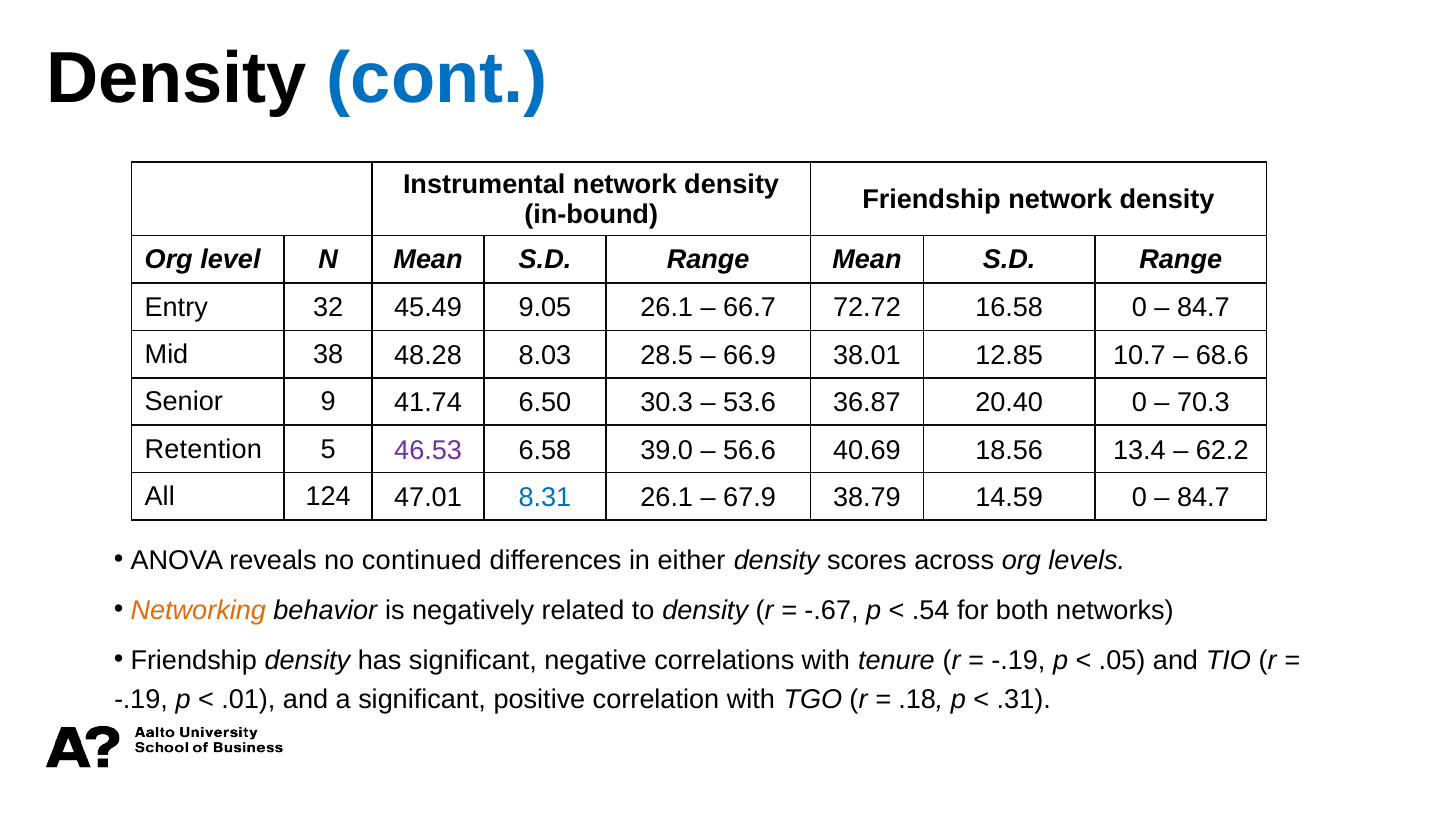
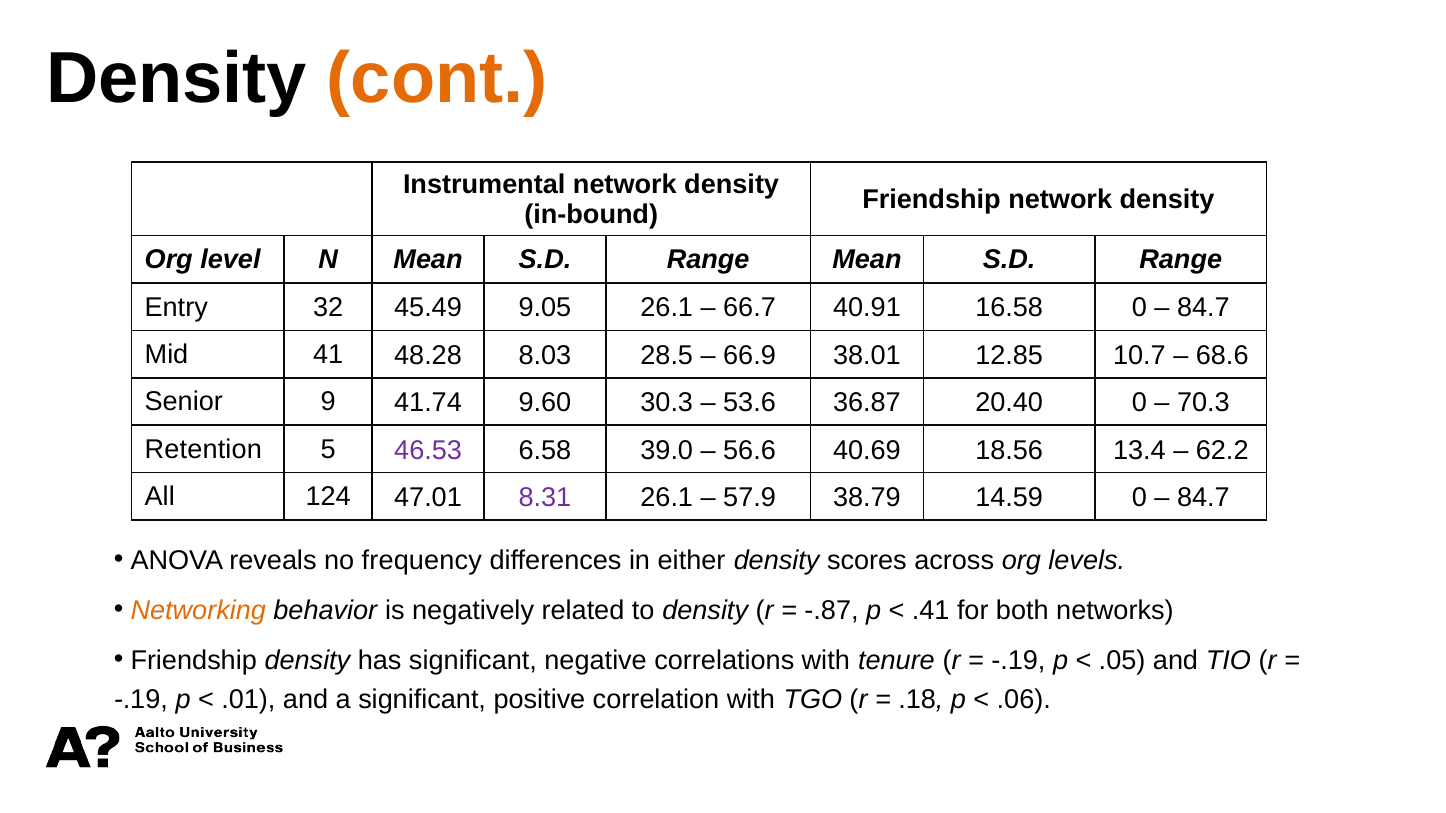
cont colour: blue -> orange (437, 79)
72.72: 72.72 -> 40.91 (867, 308)
38: 38 -> 41 (328, 355)
6.50: 6.50 -> 9.60 (545, 403)
8.31 colour: blue -> purple (545, 498)
67.9: 67.9 -> 57.9 (750, 498)
continued: continued -> frequency (422, 561)
-.67: -.67 -> -.87 (832, 611)
.54: .54 -> .41 (931, 611)
.31: .31 -> .06 (1024, 700)
